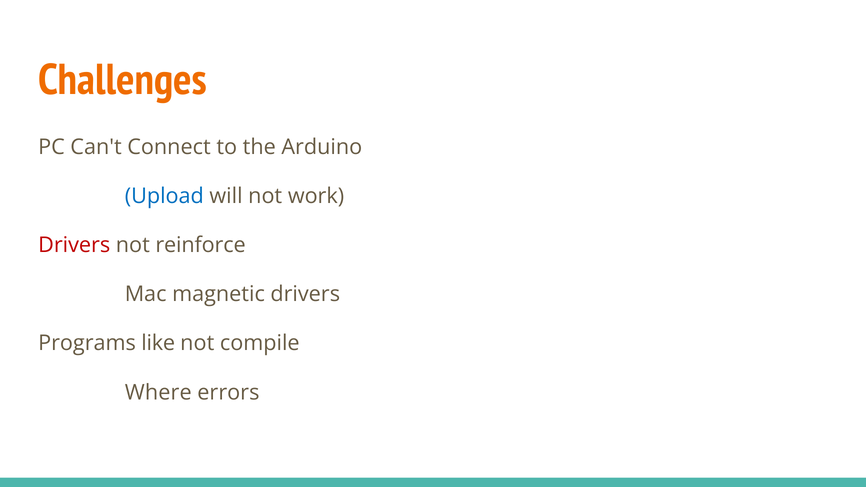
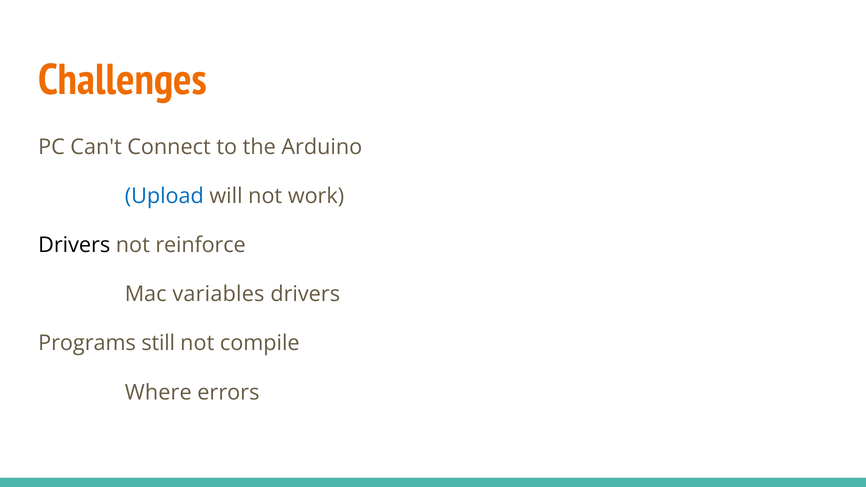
Drivers colour: red -> black (74, 245)
magnetic: magnetic -> variables (218, 294)
like: like -> still (158, 343)
